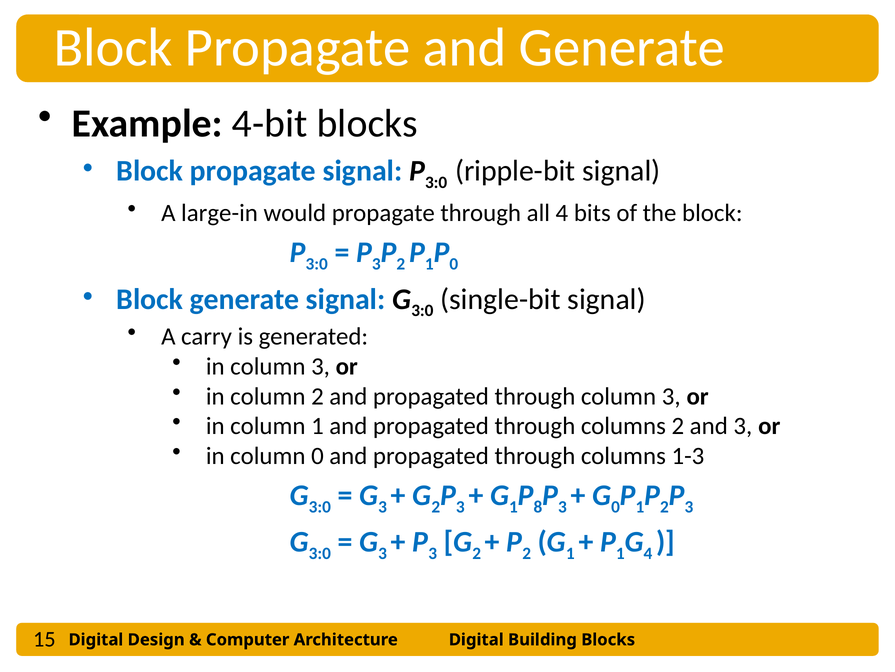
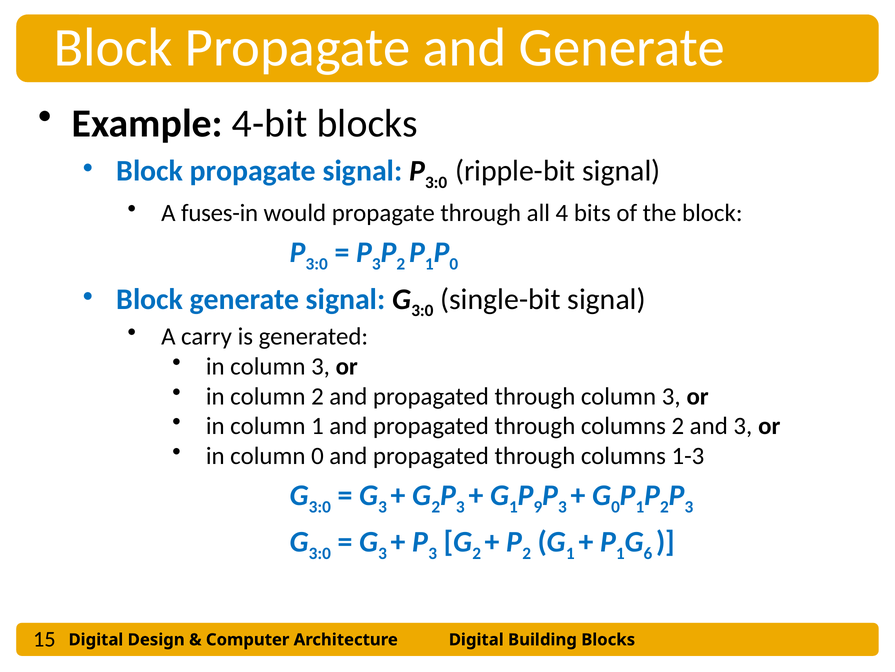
large-in: large-in -> fuses-in (220, 213)
8: 8 -> 9 (538, 506)
4: 4 -> 6 (648, 553)
